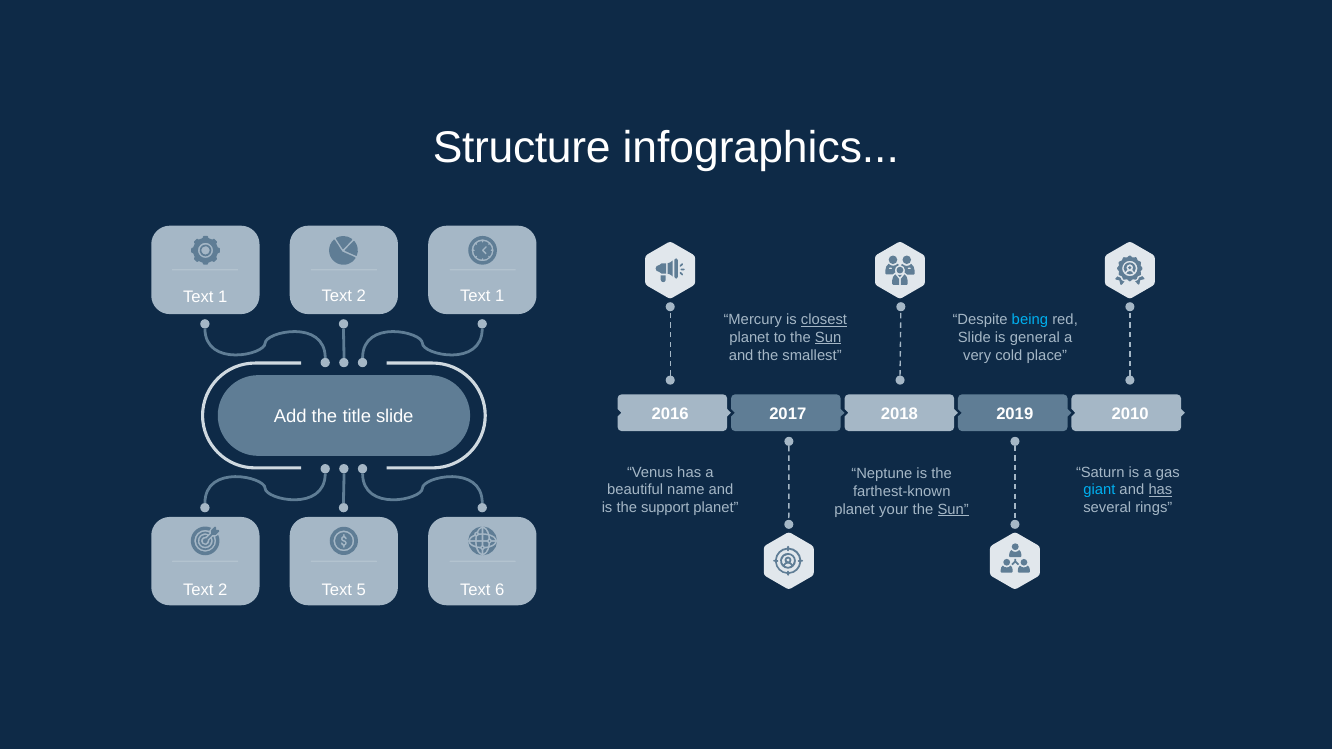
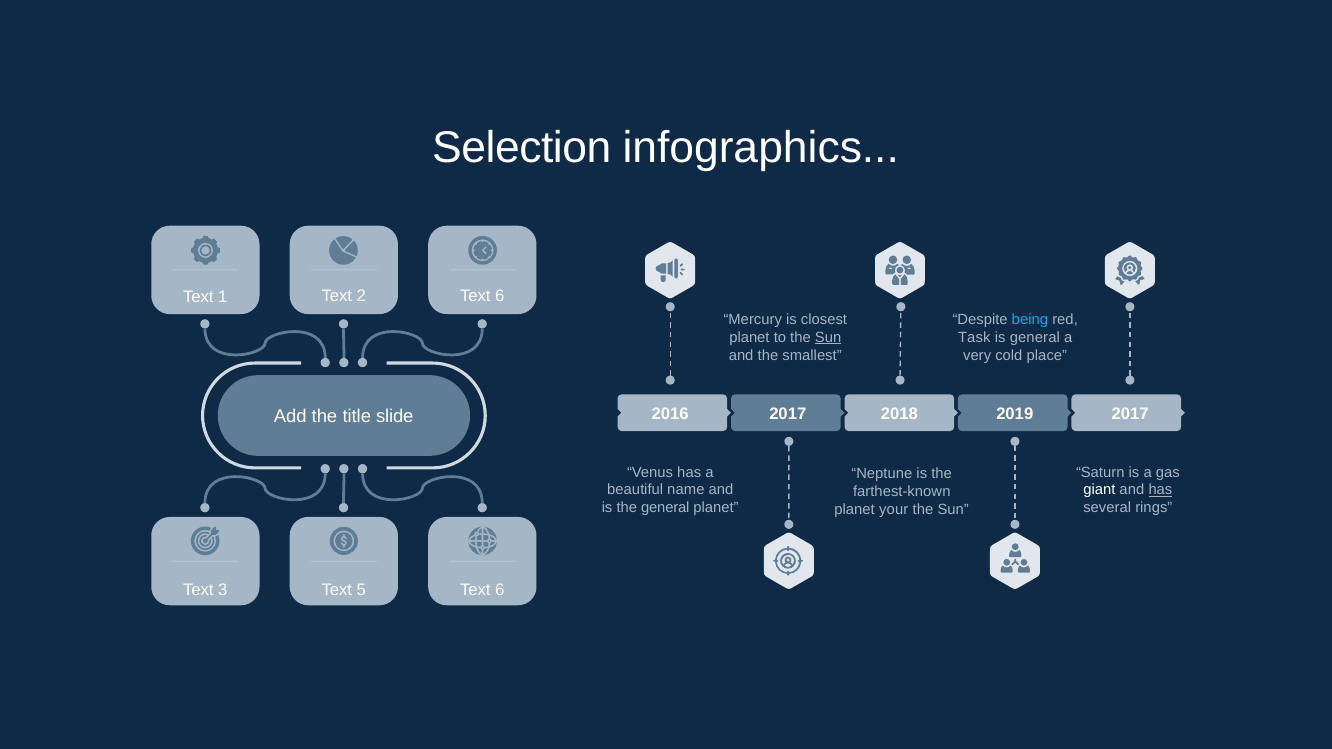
Structure: Structure -> Selection (522, 148)
2 Text 1: 1 -> 6 (500, 297)
closest underline: present -> none (824, 320)
Slide: Slide -> Task (974, 338)
2019 2010: 2010 -> 2017 (1130, 414)
giant colour: light blue -> white (1099, 490)
the support: support -> general (665, 508)
Sun underline: present -> none (953, 510)
2: 2 -> 3 (223, 590)
